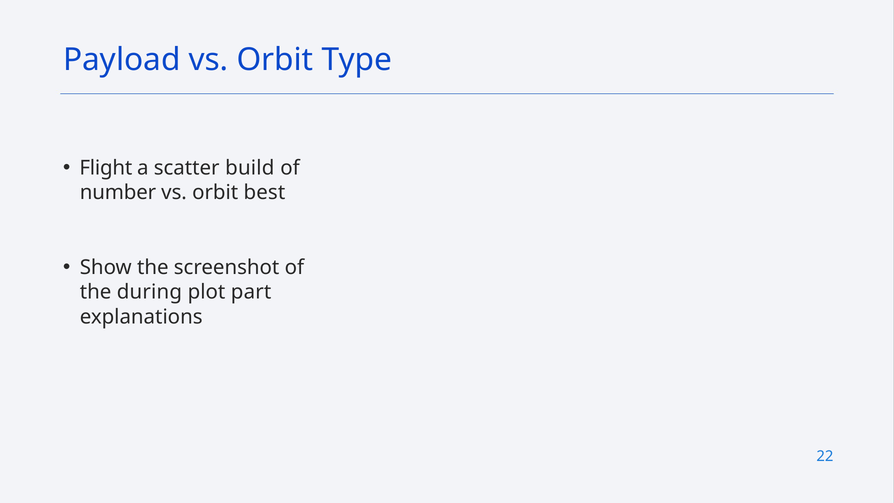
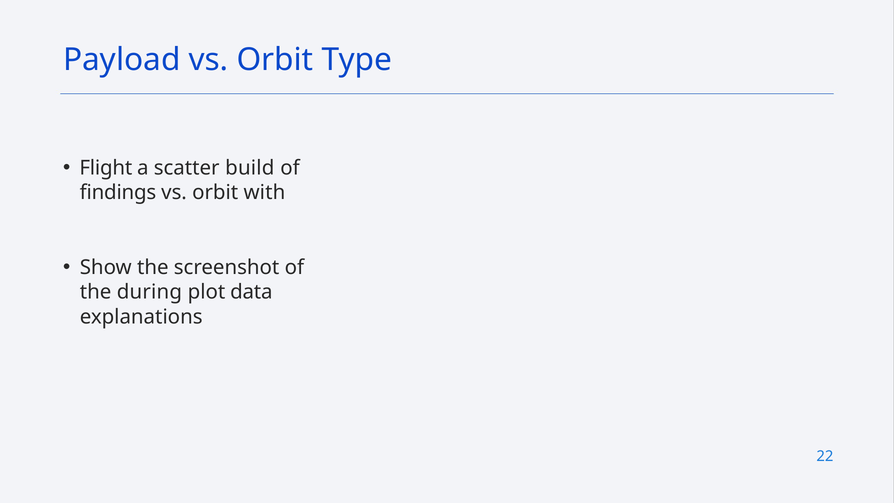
number: number -> findings (118, 192)
best: best -> with (264, 192)
part: part -> data (251, 292)
